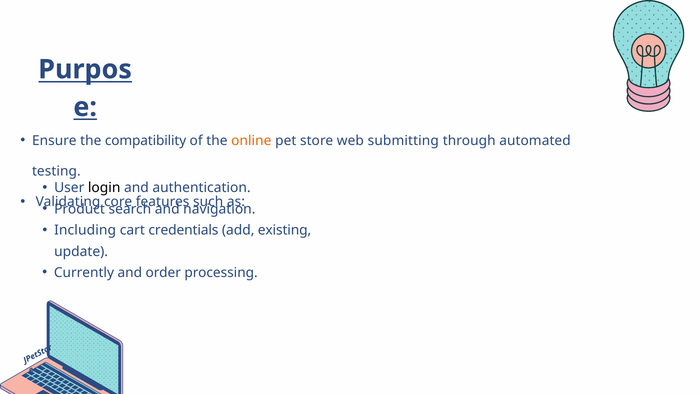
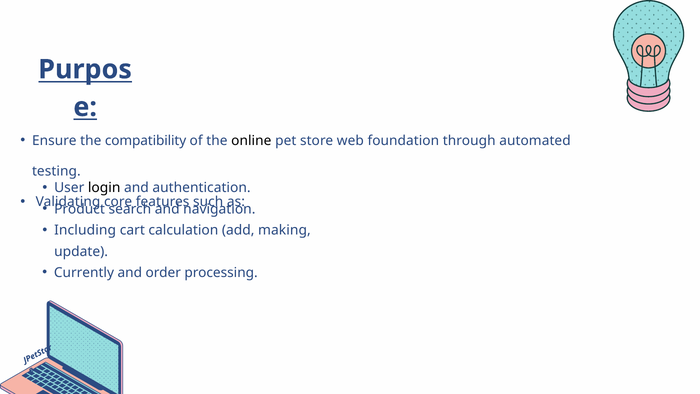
online colour: orange -> black (251, 141)
submitting: submitting -> foundation (403, 141)
credentials: credentials -> calculation (183, 230)
existing: existing -> making (284, 230)
